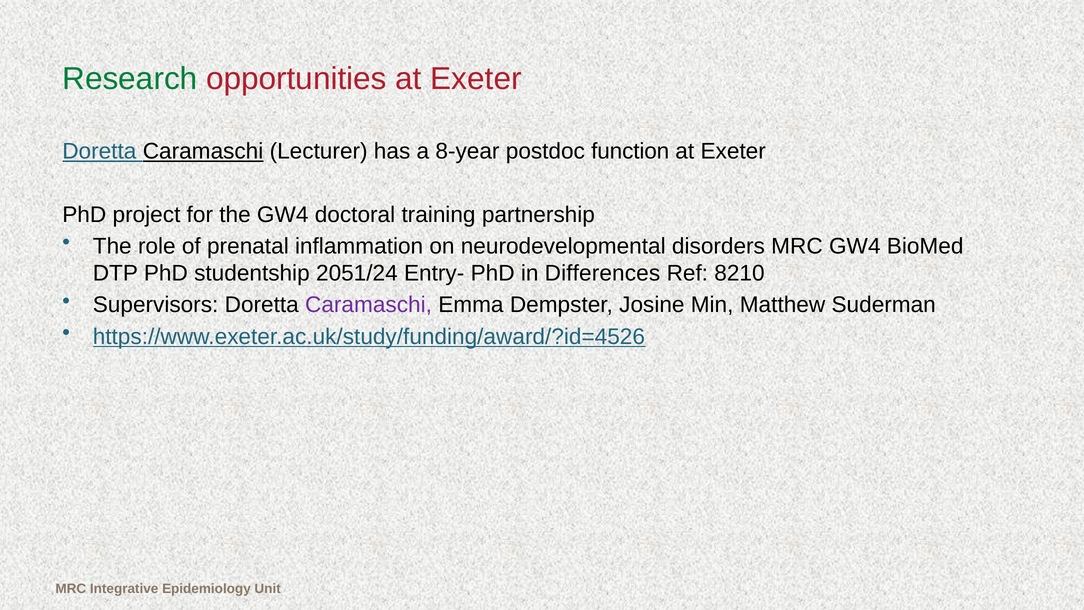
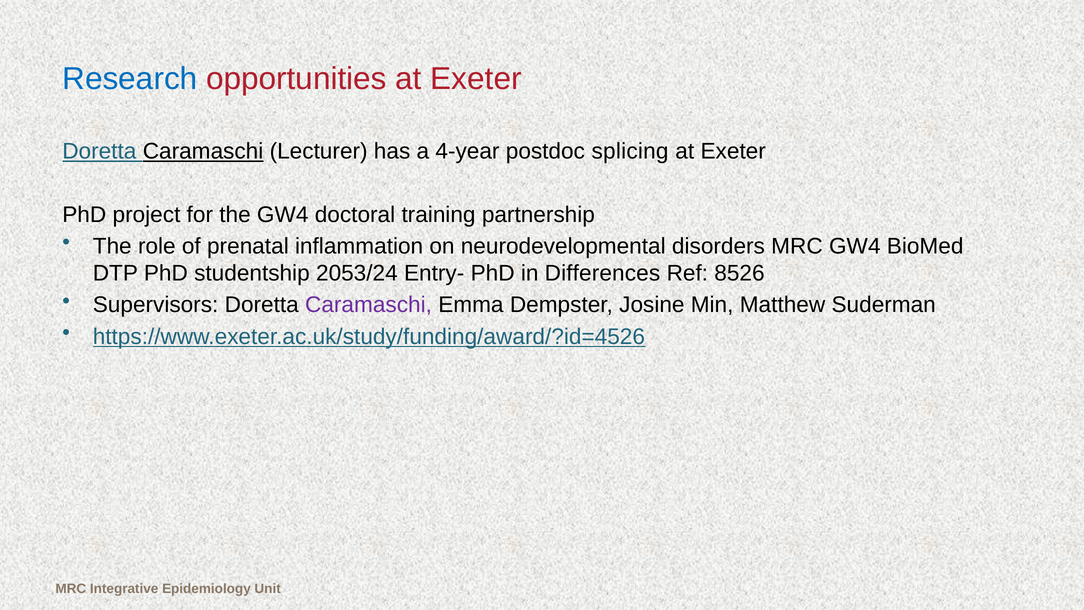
Research colour: green -> blue (130, 79)
8-year: 8-year -> 4-year (467, 151)
function: function -> splicing (630, 151)
2051/24: 2051/24 -> 2053/24 (357, 273)
8210: 8210 -> 8526 (739, 273)
